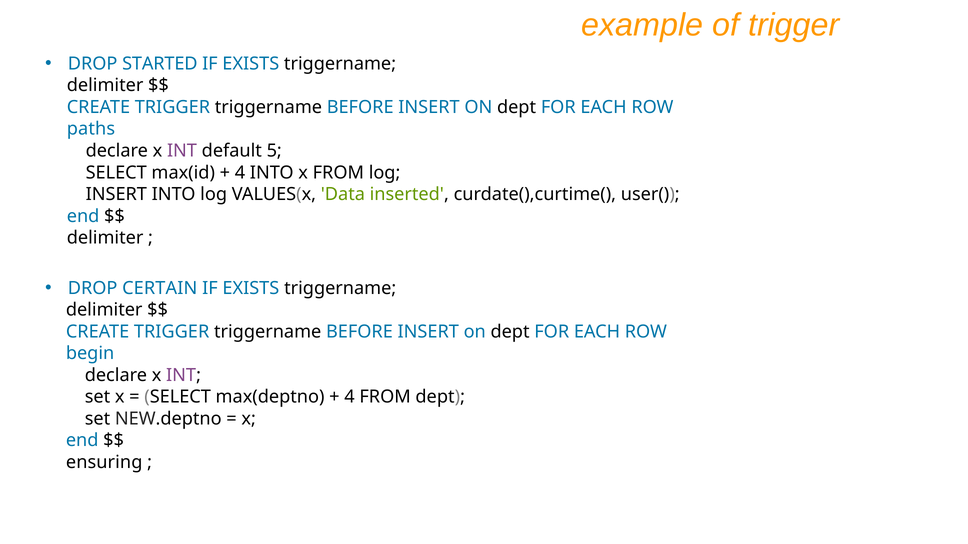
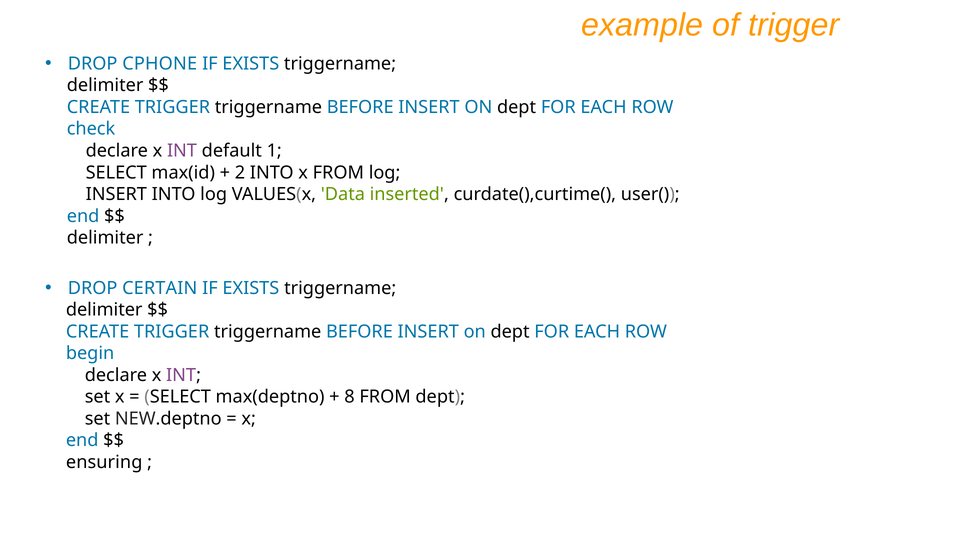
STARTED: STARTED -> CPHONE (160, 64)
paths: paths -> check (91, 129)
5: 5 -> 1 (274, 151)
4: 4 -> 2 (240, 173)
4: 4 -> 8 (350, 397)
